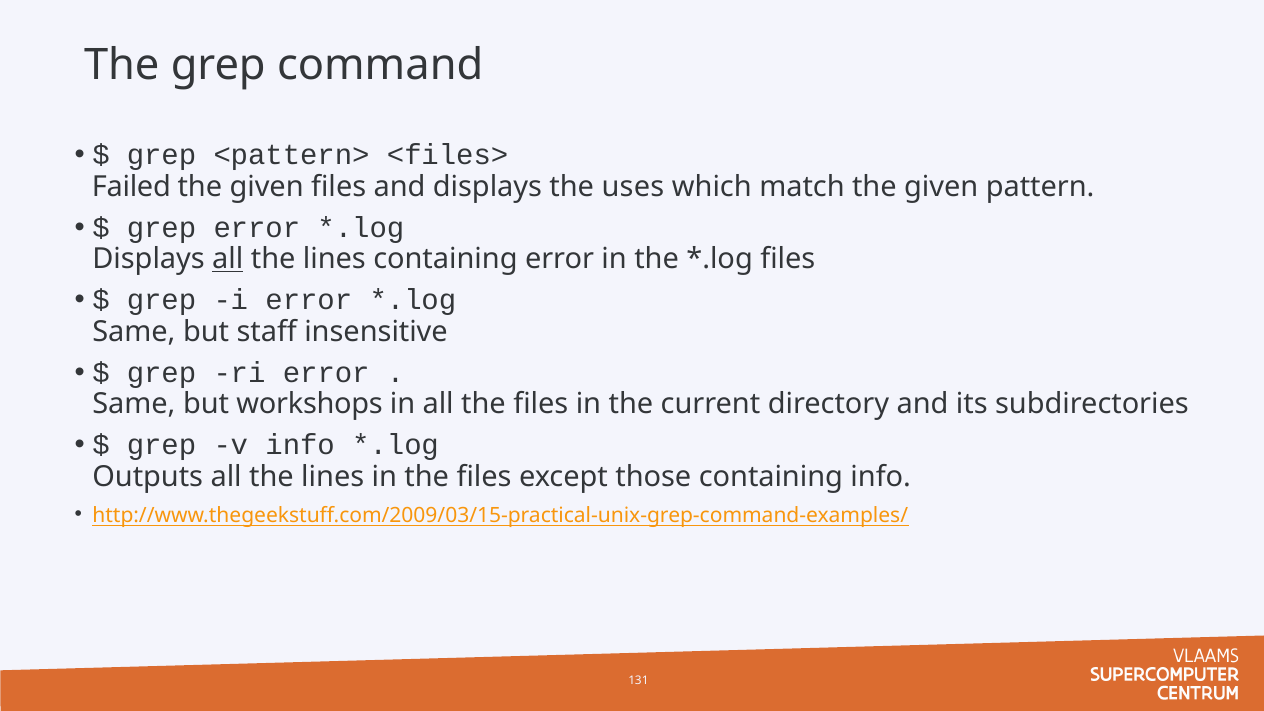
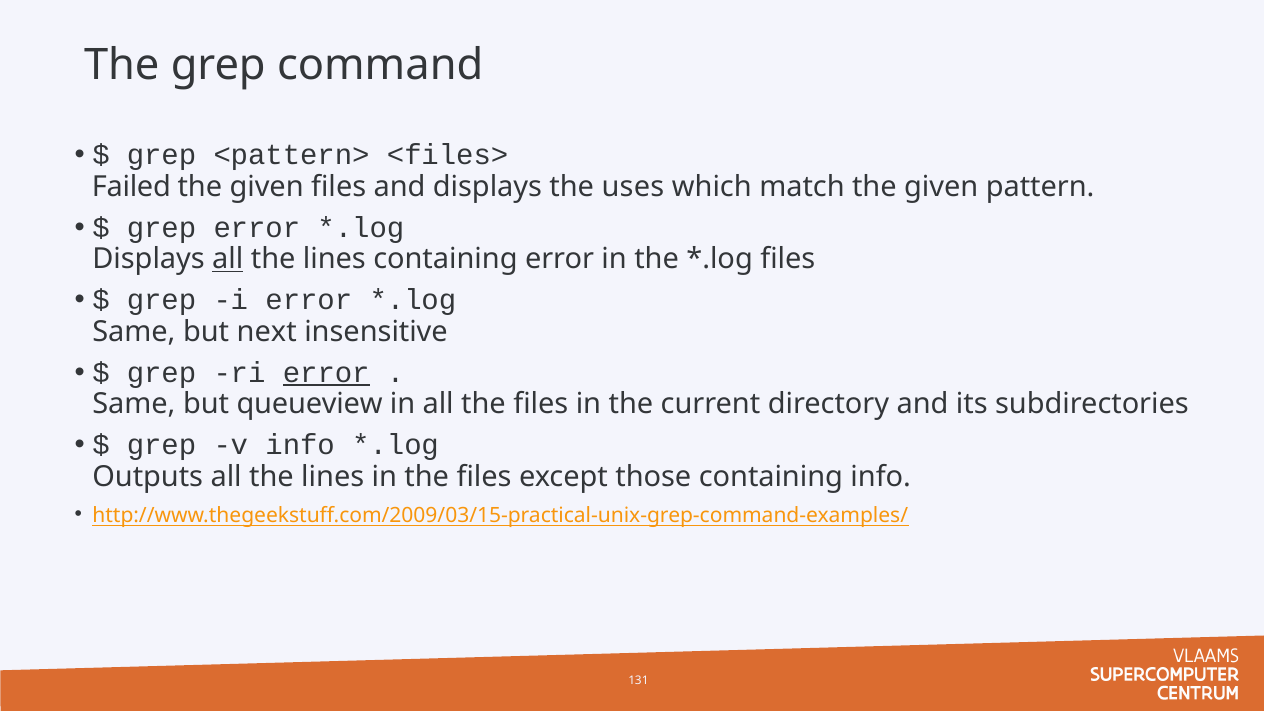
staff: staff -> next (267, 332)
error underline: none -> present (326, 373)
workshops: workshops -> queueview (310, 404)
